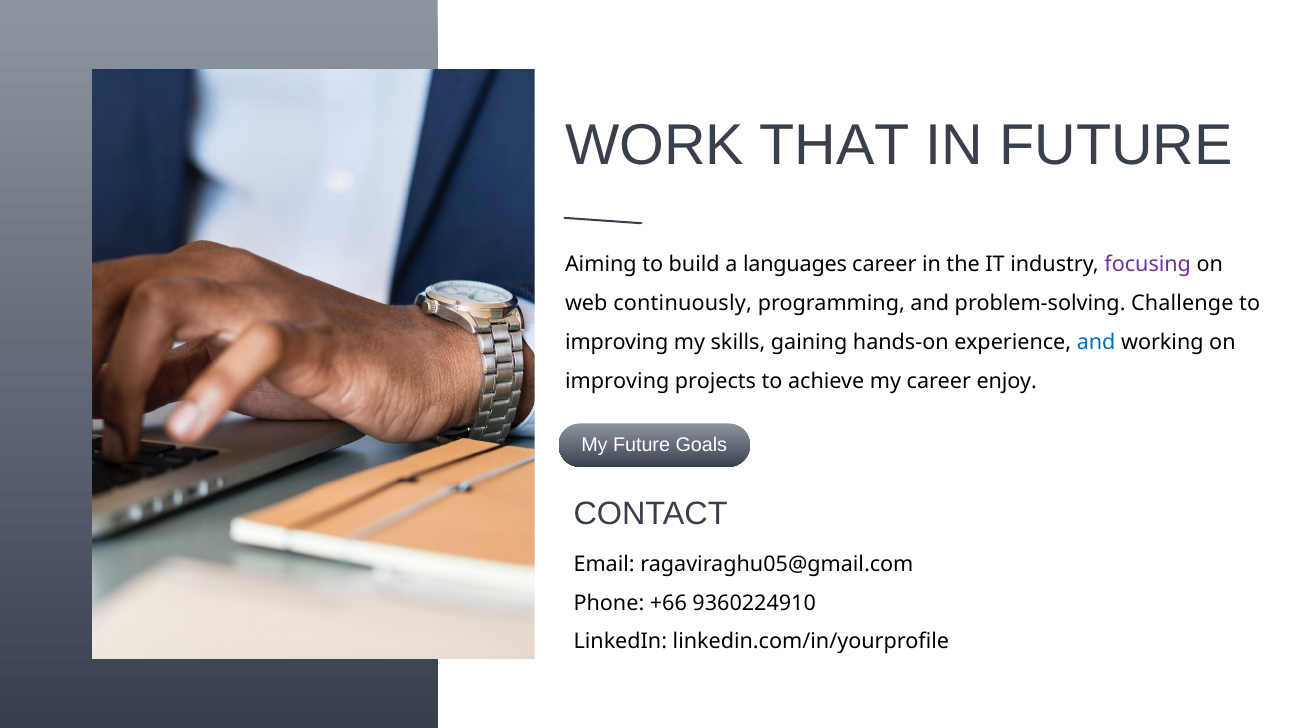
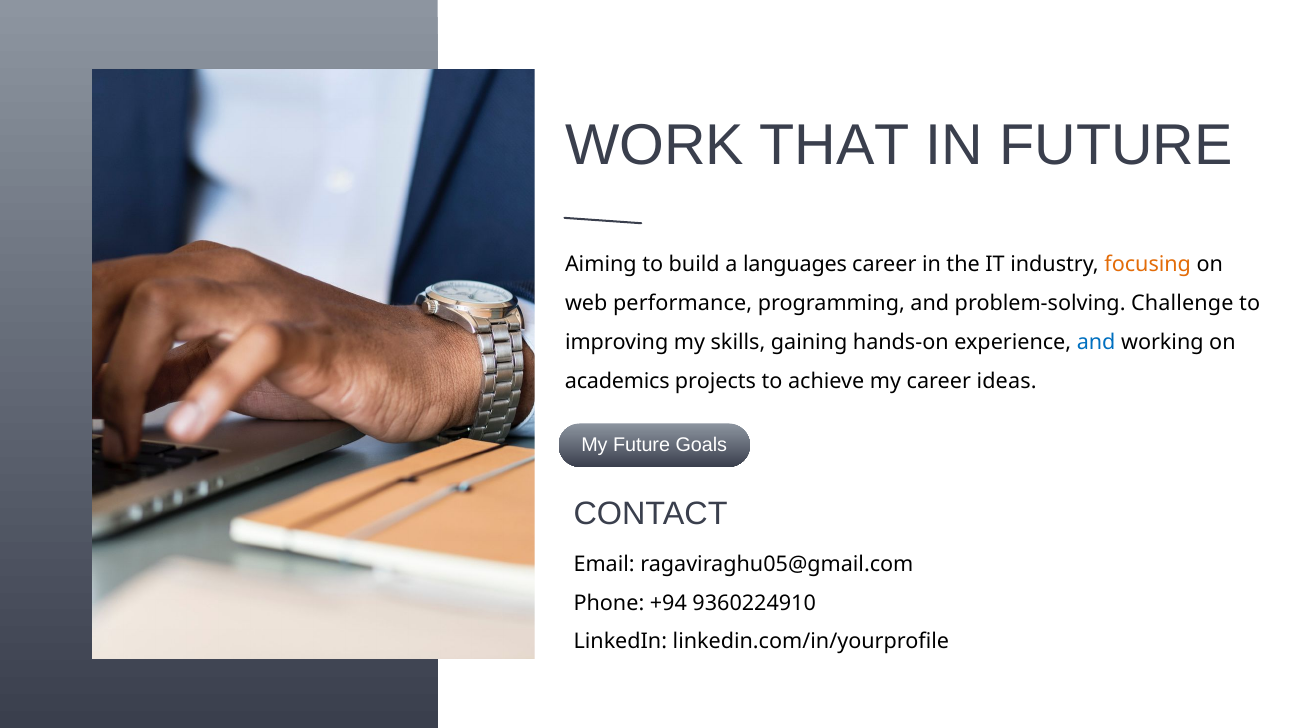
focusing colour: purple -> orange (1148, 265)
continuously: continuously -> performance (683, 304)
improving: improving -> academics (617, 381)
enjoy: enjoy -> ideas (1007, 381)
+66: +66 -> +94 (668, 603)
